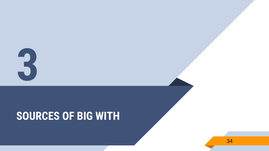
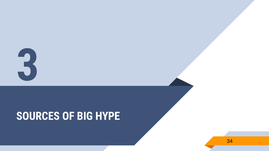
WITH: WITH -> HYPE (108, 116)
